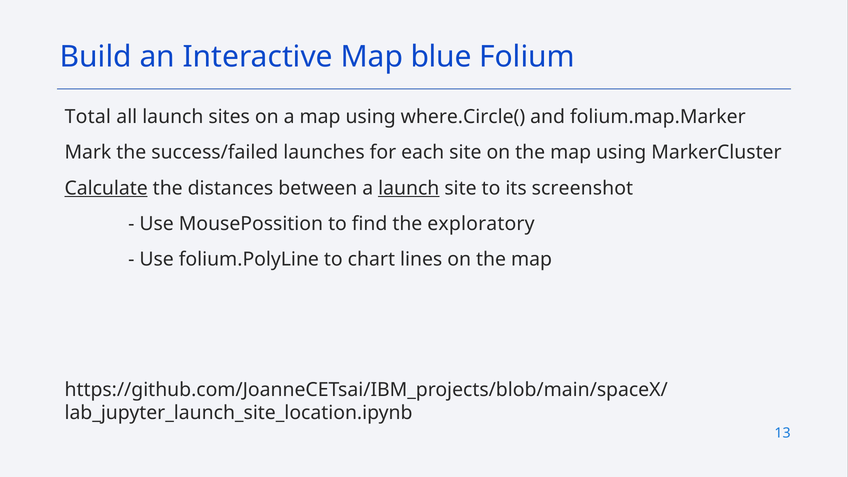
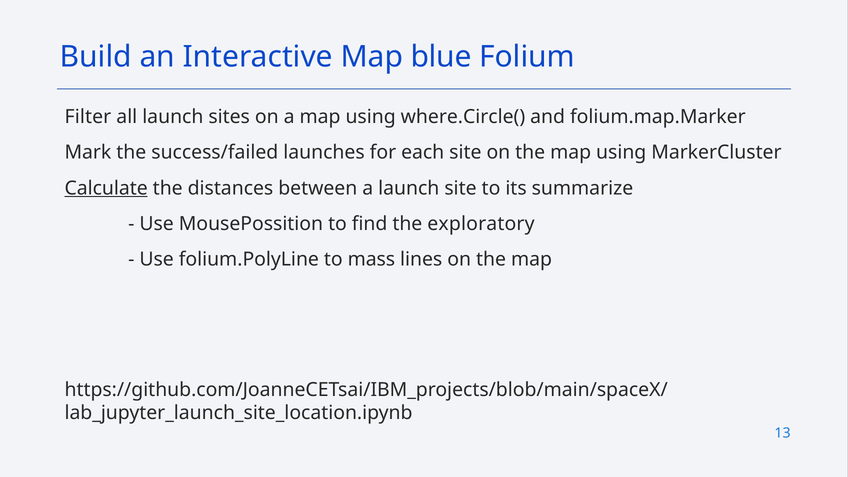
Total: Total -> Filter (88, 117)
launch underline: present -> none (409, 188)
screenshot: screenshot -> summarize (582, 188)
chart: chart -> mass (371, 260)
